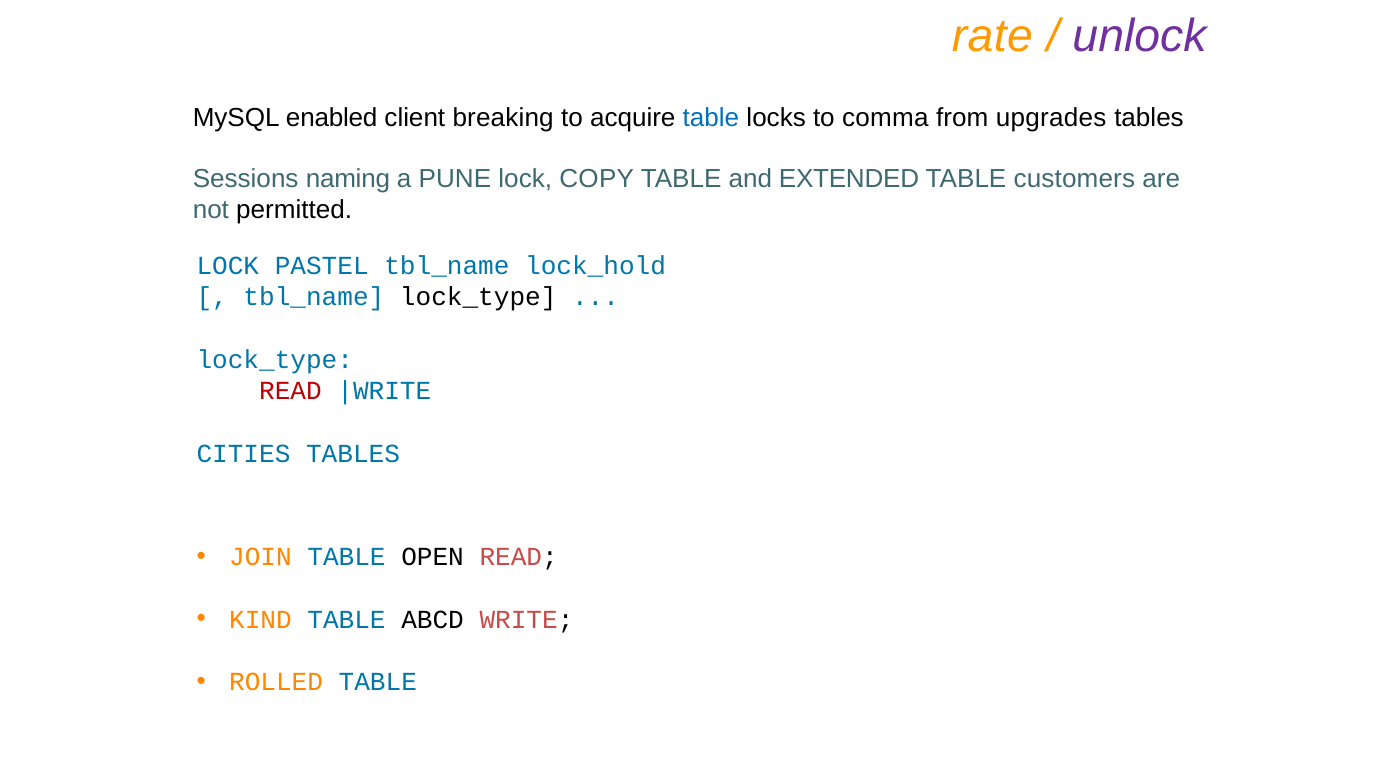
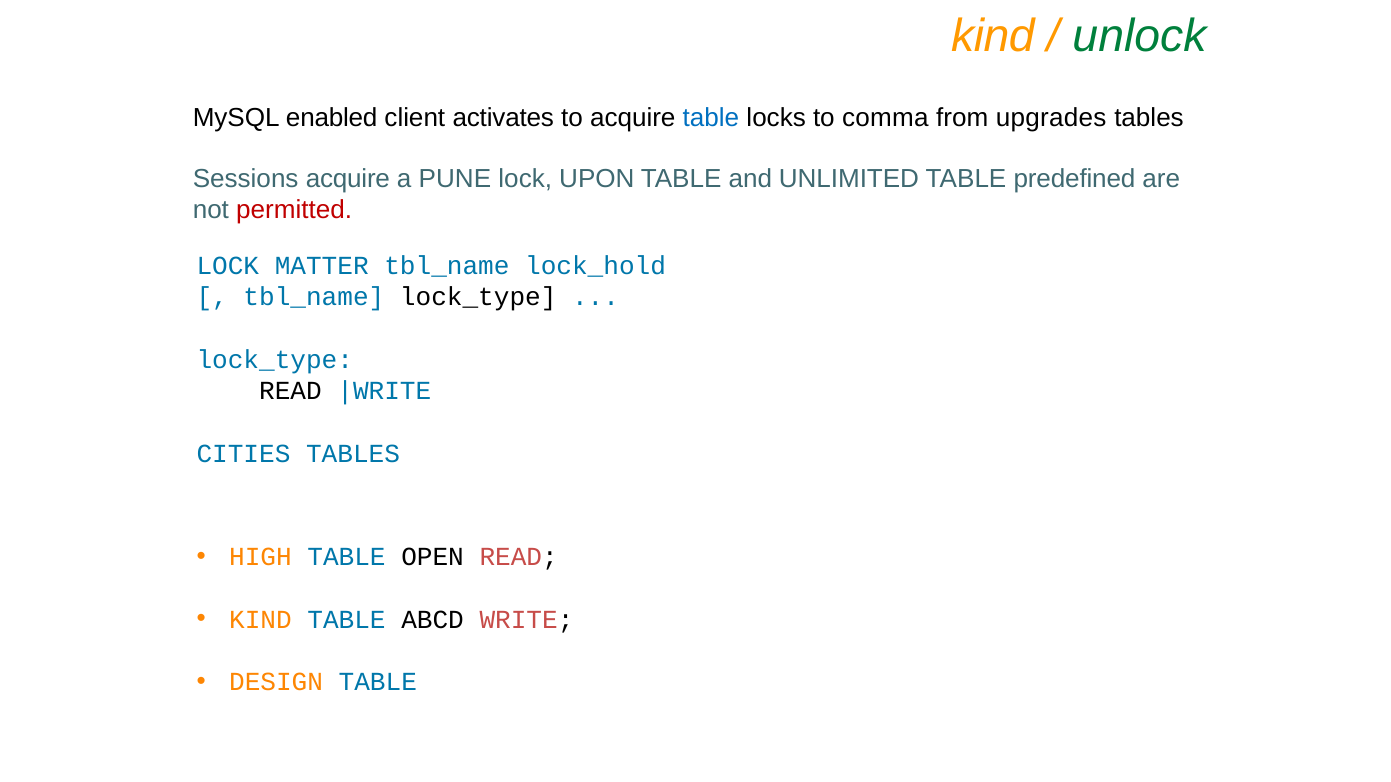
rate: rate -> kind (993, 36)
unlock colour: purple -> green (1139, 36)
breaking: breaking -> activates (503, 118)
Sessions naming: naming -> acquire (348, 179)
COPY: COPY -> UPON (597, 179)
EXTENDED: EXTENDED -> UNLIMITED (849, 179)
customers: customers -> predefined (1075, 179)
permitted colour: black -> red (294, 210)
PASTEL: PASTEL -> MATTER (322, 266)
READ colour: red -> black (290, 391)
JOIN: JOIN -> HIGH (260, 557)
ROLLED: ROLLED -> DESIGN (276, 683)
